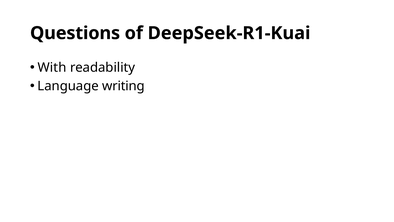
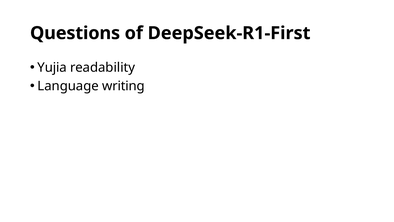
DeepSeek-R1-Kuai: DeepSeek-R1-Kuai -> DeepSeek-R1-First (229, 33)
With: With -> Yujia (52, 67)
